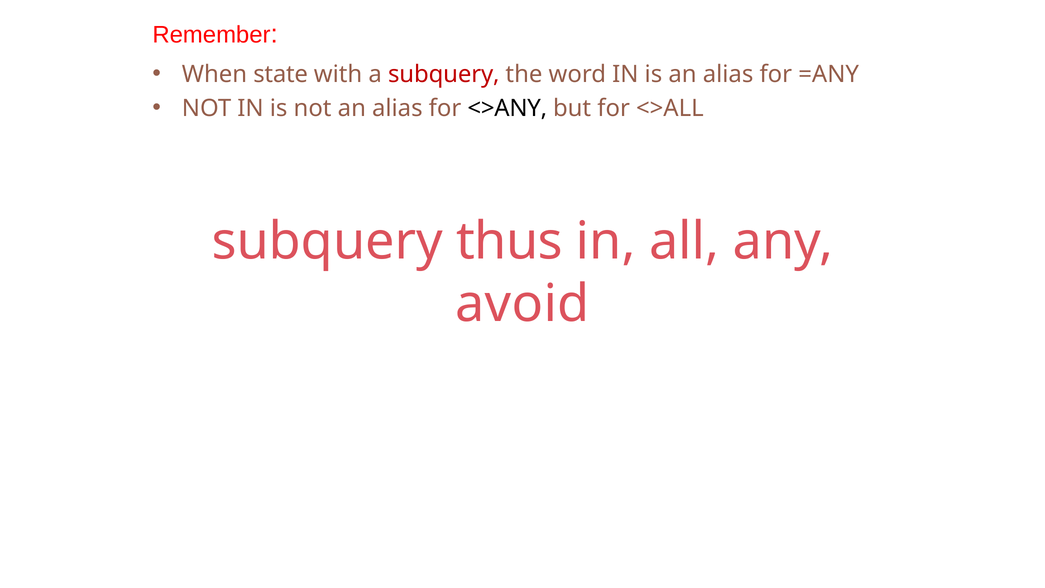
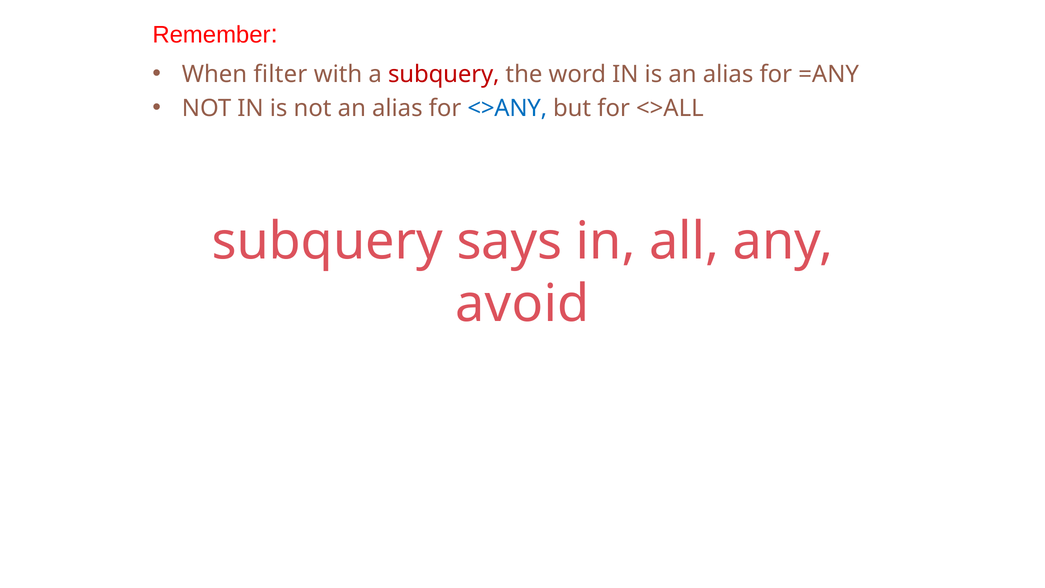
state: state -> filter (280, 74)
<>ANY colour: black -> blue (507, 108)
thus: thus -> says (509, 241)
